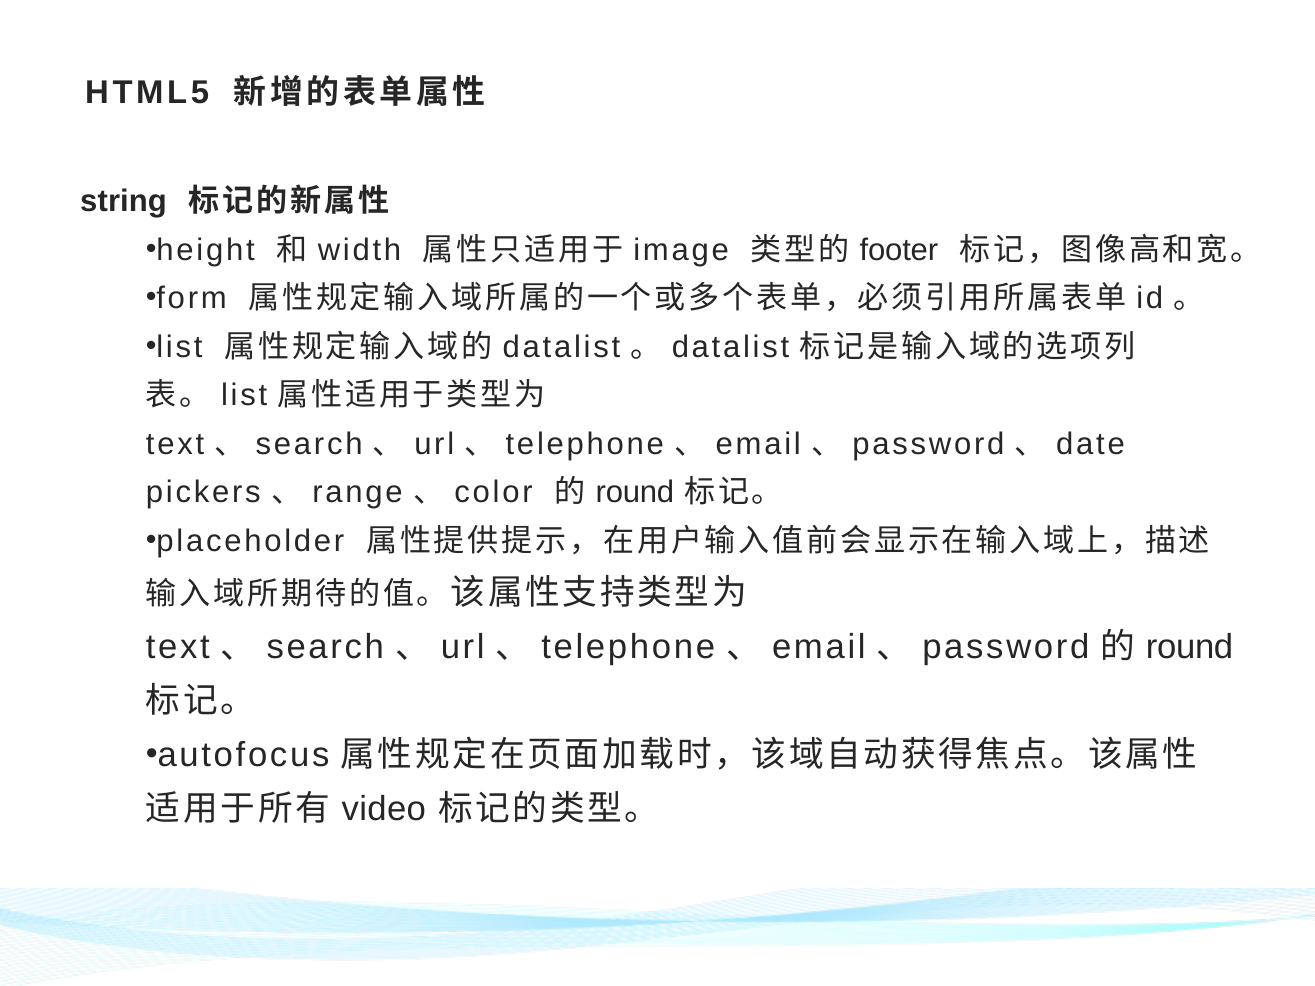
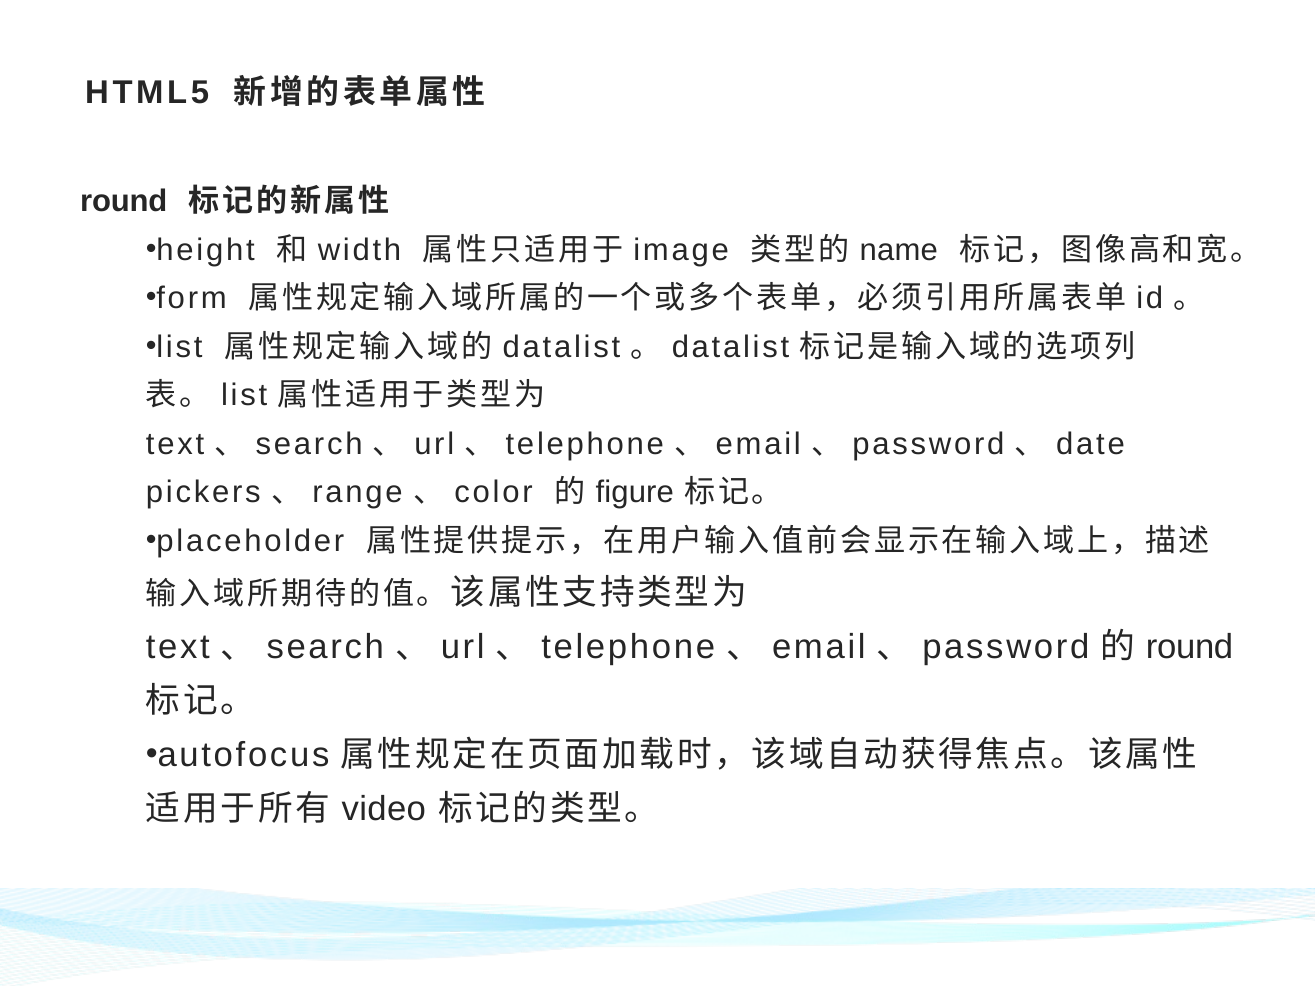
string: string -> round (124, 202)
footer: footer -> name (899, 250)
round: round -> figure (635, 493)
